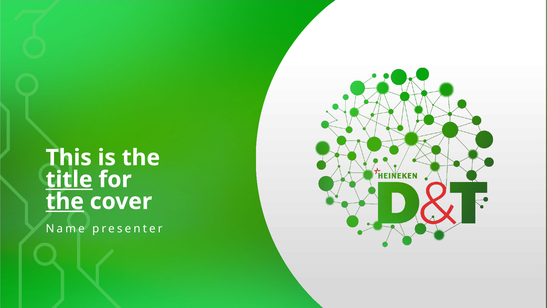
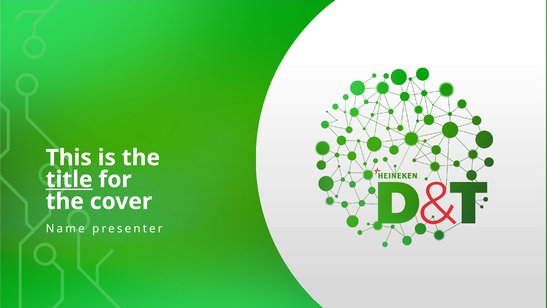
the underline: present -> none (65, 201)
